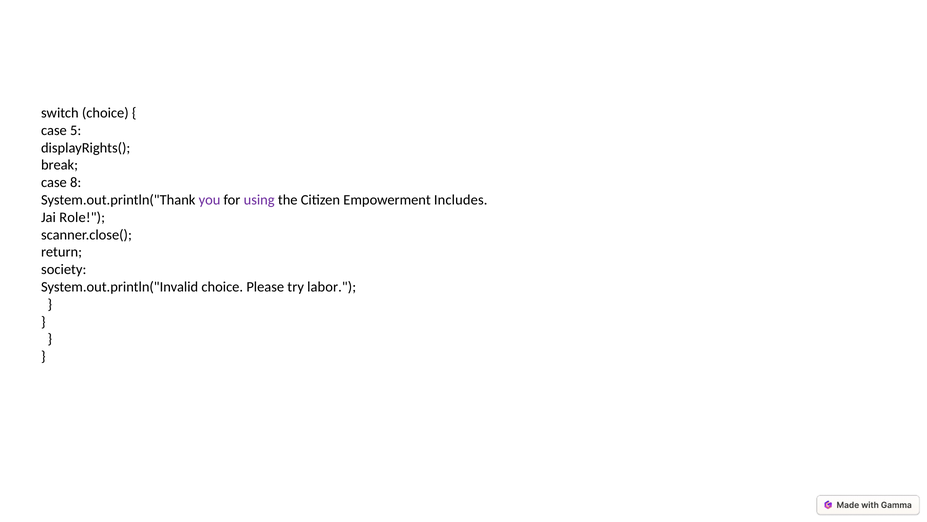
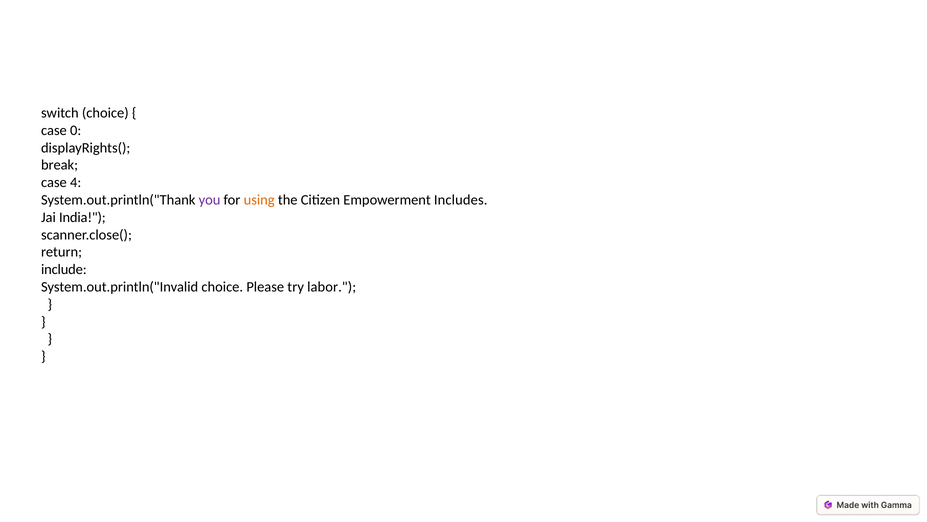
5: 5 -> 0 (76, 130)
8: 8 -> 4 (76, 182)
using colour: purple -> orange (259, 200)
Role: Role -> India (82, 217)
society: society -> include (64, 269)
